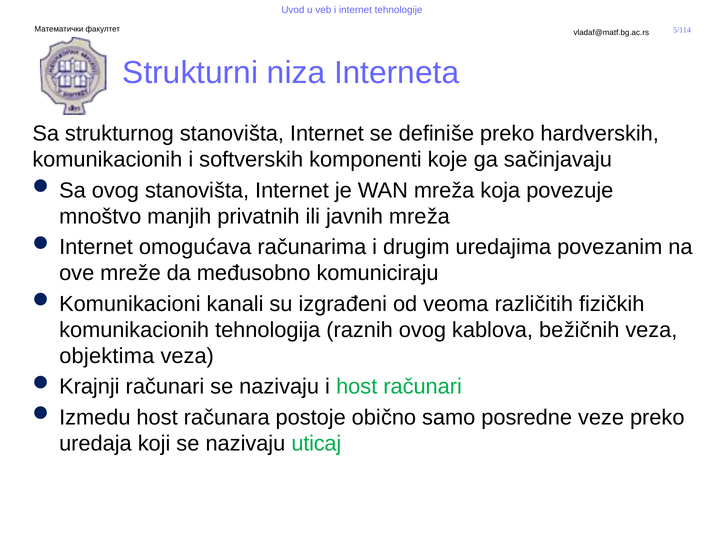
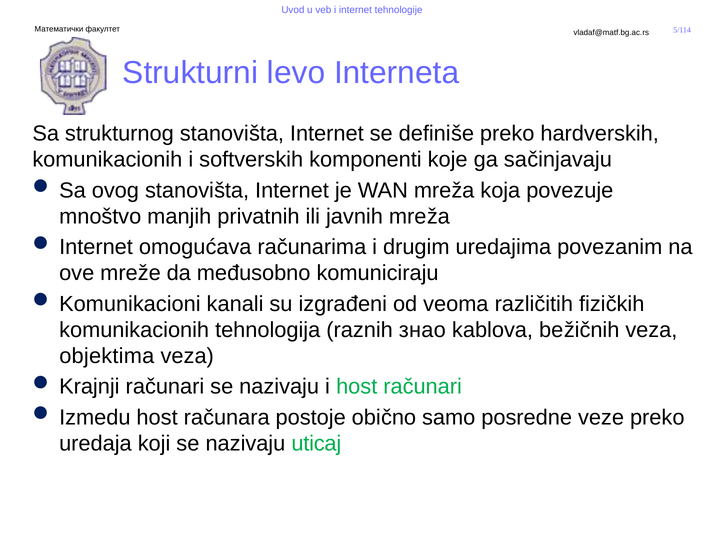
niza: niza -> levo (296, 73)
raznih ovog: ovog -> знао (422, 330)
